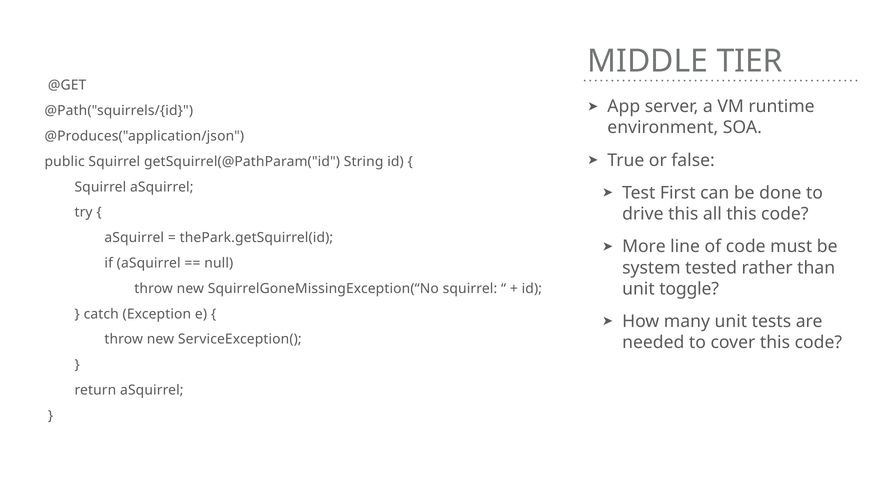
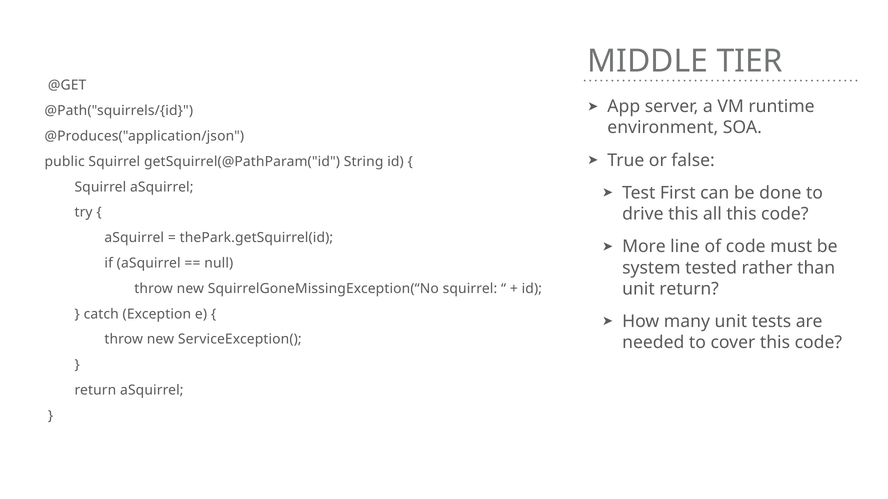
unit toggle: toggle -> return (689, 289)
